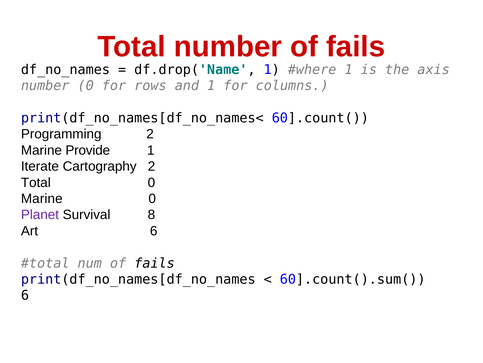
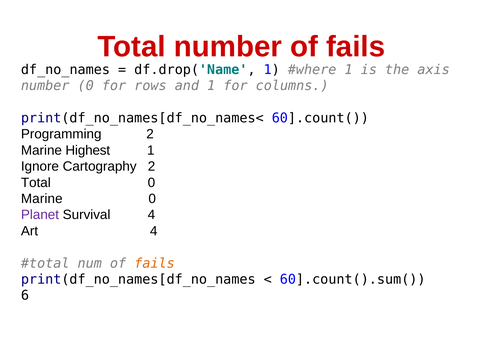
Provide: Provide -> Highest (88, 150)
Iterate: Iterate -> Ignore (40, 166)
Survival 8: 8 -> 4 (151, 214)
Art 6: 6 -> 4 (154, 231)
fails colour: black -> orange (154, 263)
